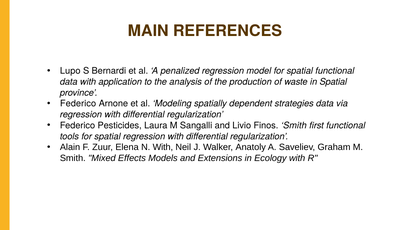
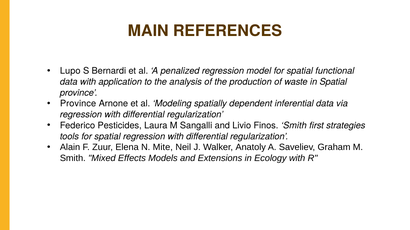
Federico: Federico -> Province (78, 104)
strategies: strategies -> inferential (294, 104)
first functional: functional -> strategies (346, 126)
N With: With -> Mite (163, 148)
